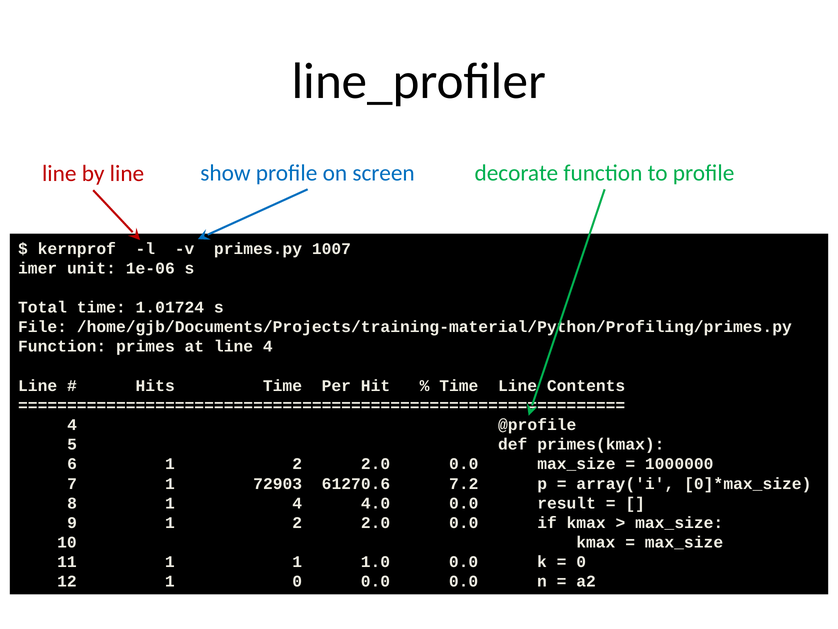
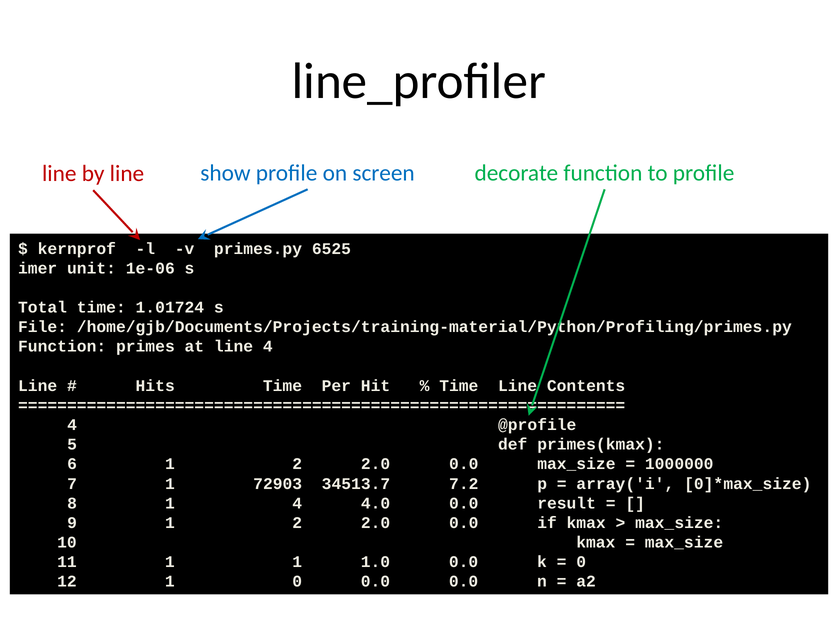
1007: 1007 -> 6525 (331, 248)
61270.6: 61270.6 -> 34513.7 (356, 483)
